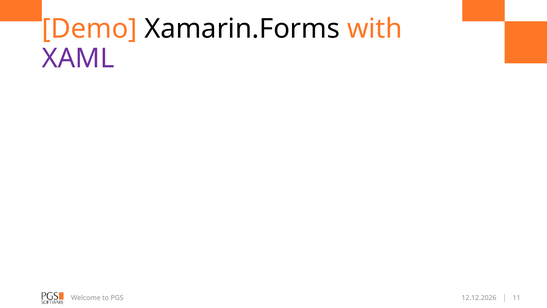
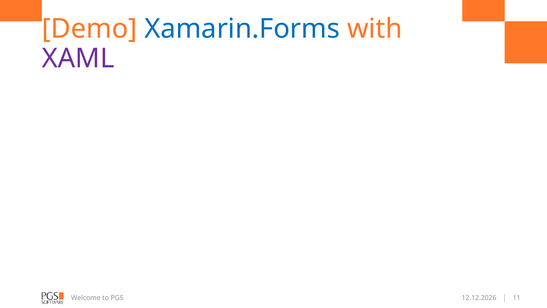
Xamarin.Forms colour: black -> blue (242, 29)
